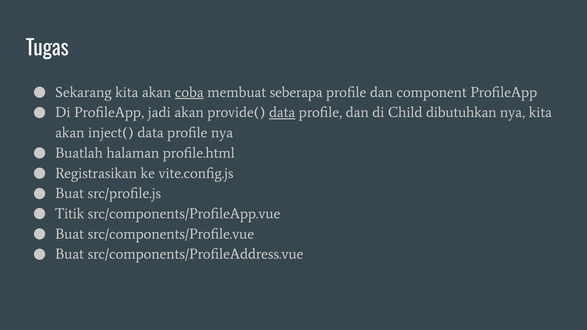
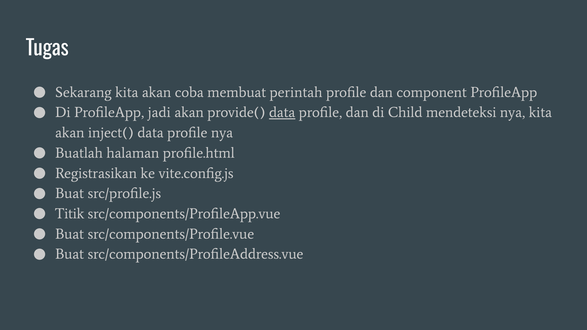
coba underline: present -> none (189, 92)
seberapa: seberapa -> perintah (296, 92)
dibutuhkan: dibutuhkan -> mendeteksi (461, 113)
